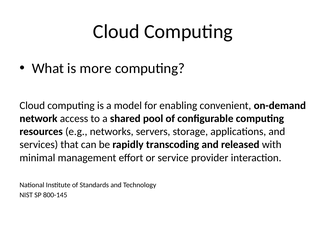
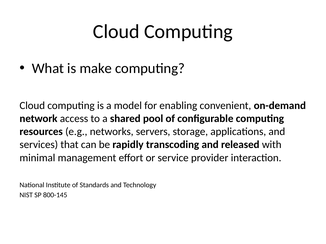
more: more -> make (96, 68)
